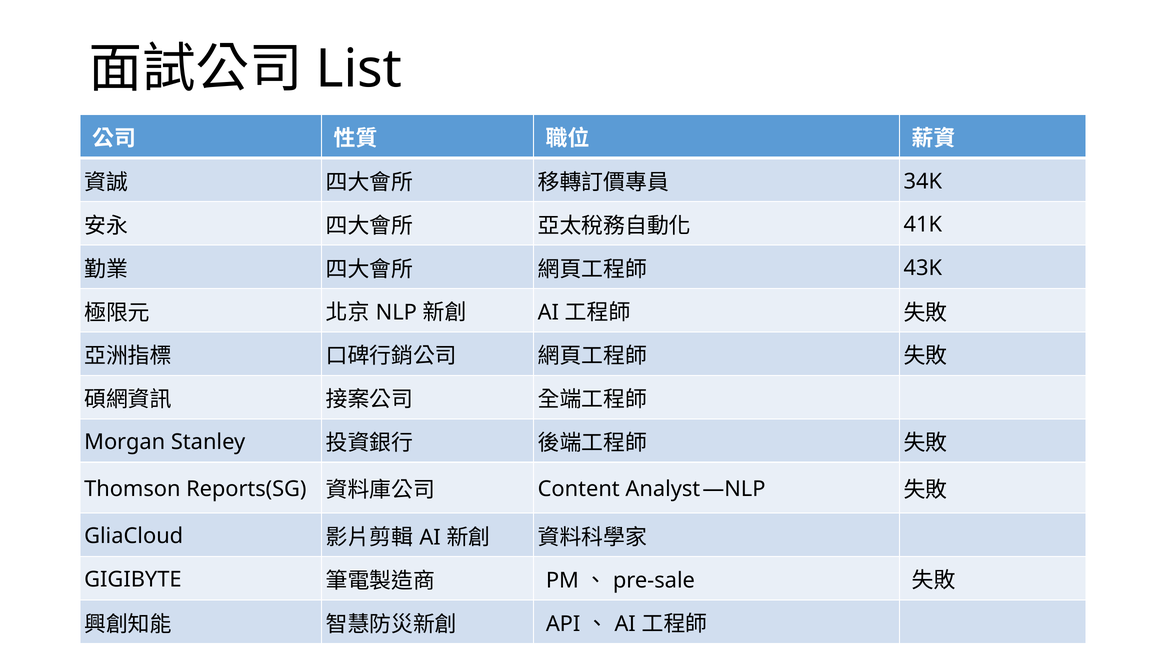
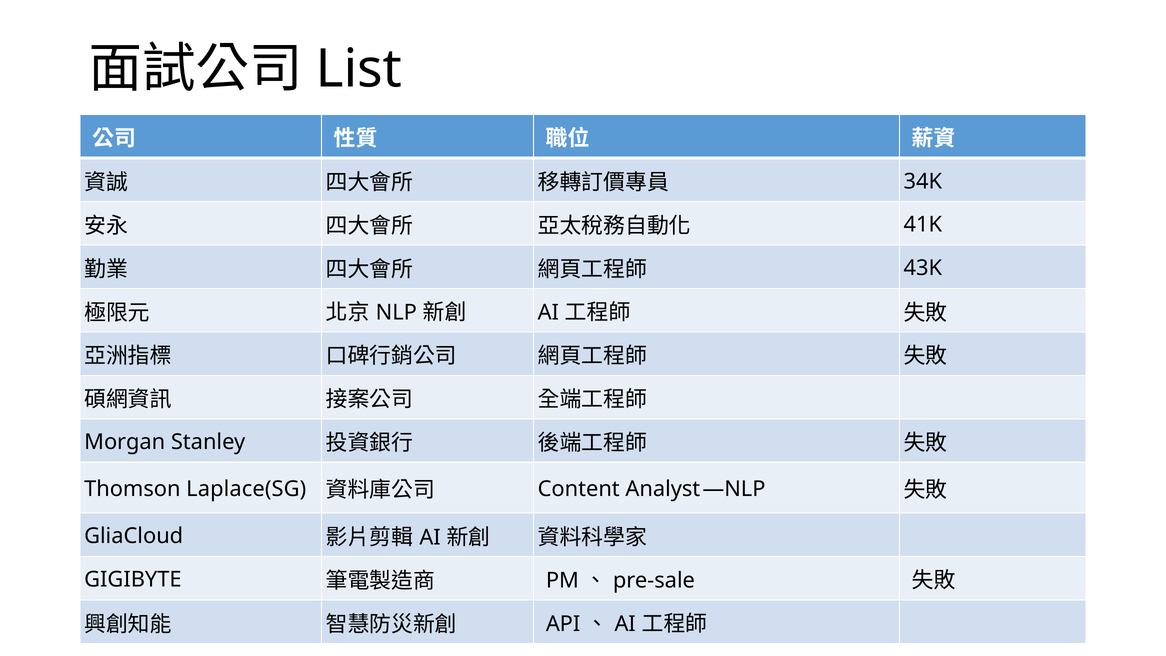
Reports(SG: Reports(SG -> Laplace(SG (246, 489)
